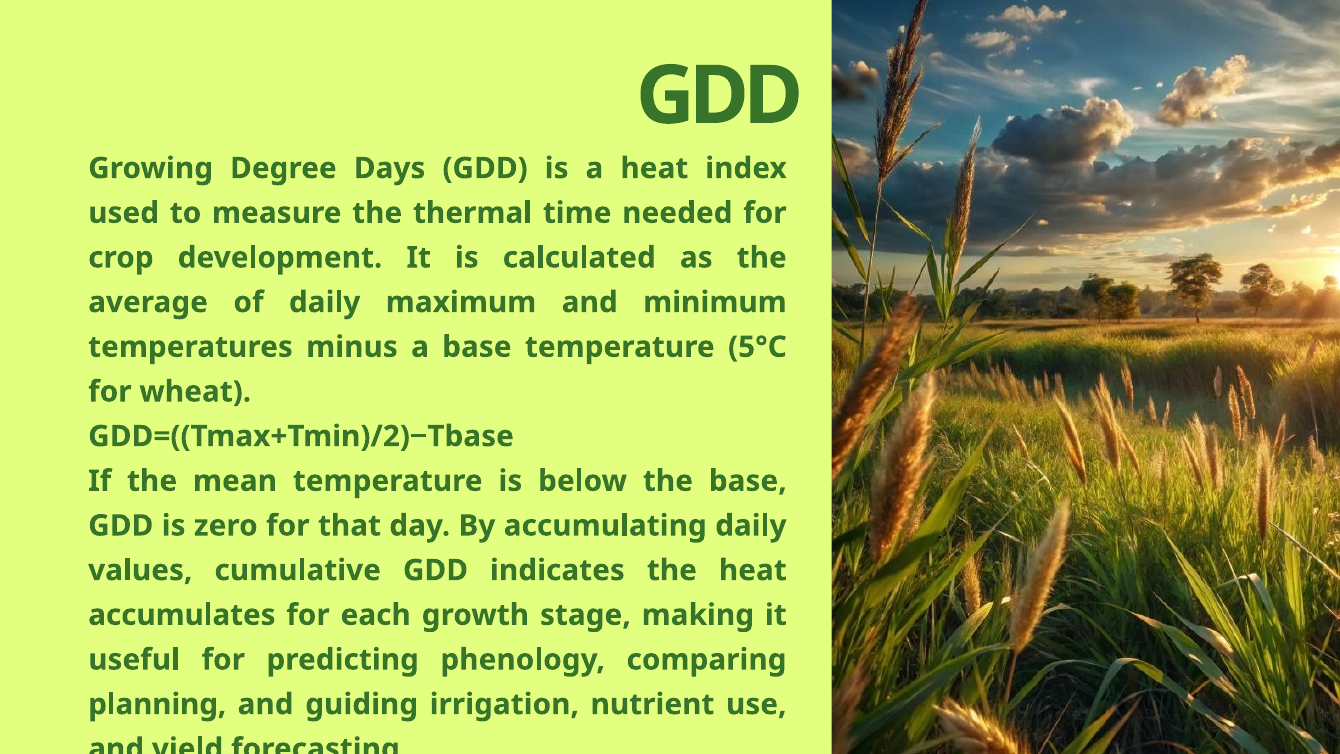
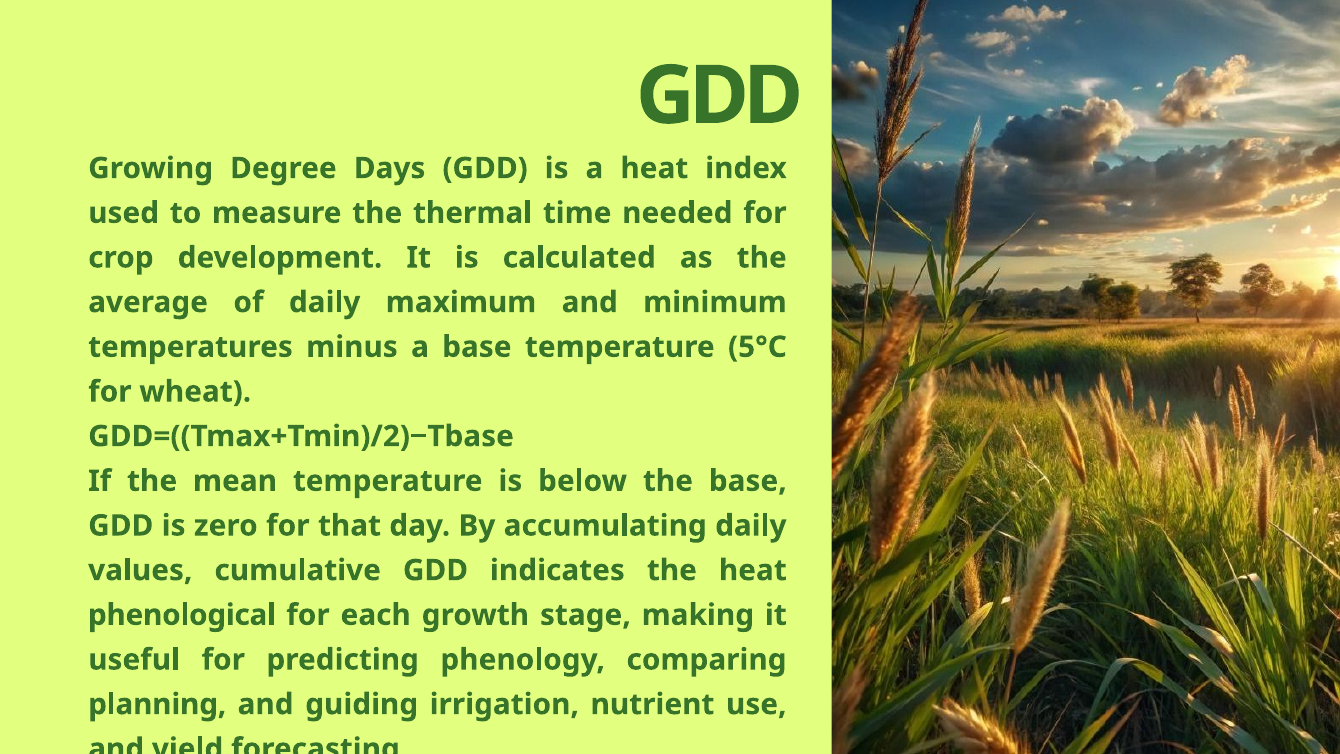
accumulates: accumulates -> phenological (182, 615)
